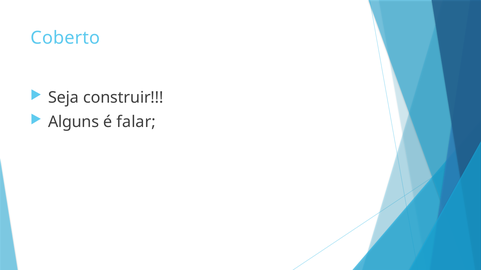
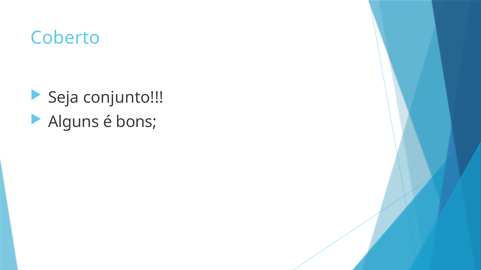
construir: construir -> conjunto (123, 98)
falar: falar -> bons (136, 122)
